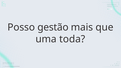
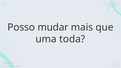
gestão: gestão -> mudar (53, 27)
